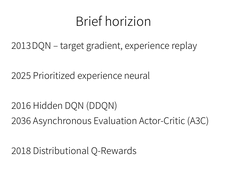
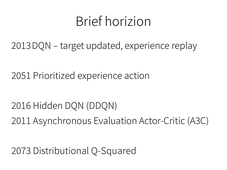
gradient: gradient -> updated (105, 46)
2025: 2025 -> 2051 (21, 76)
neural: neural -> action (137, 76)
2036: 2036 -> 2011 (21, 121)
2018: 2018 -> 2073 (21, 151)
Q-Rewards: Q-Rewards -> Q-Squared (114, 151)
